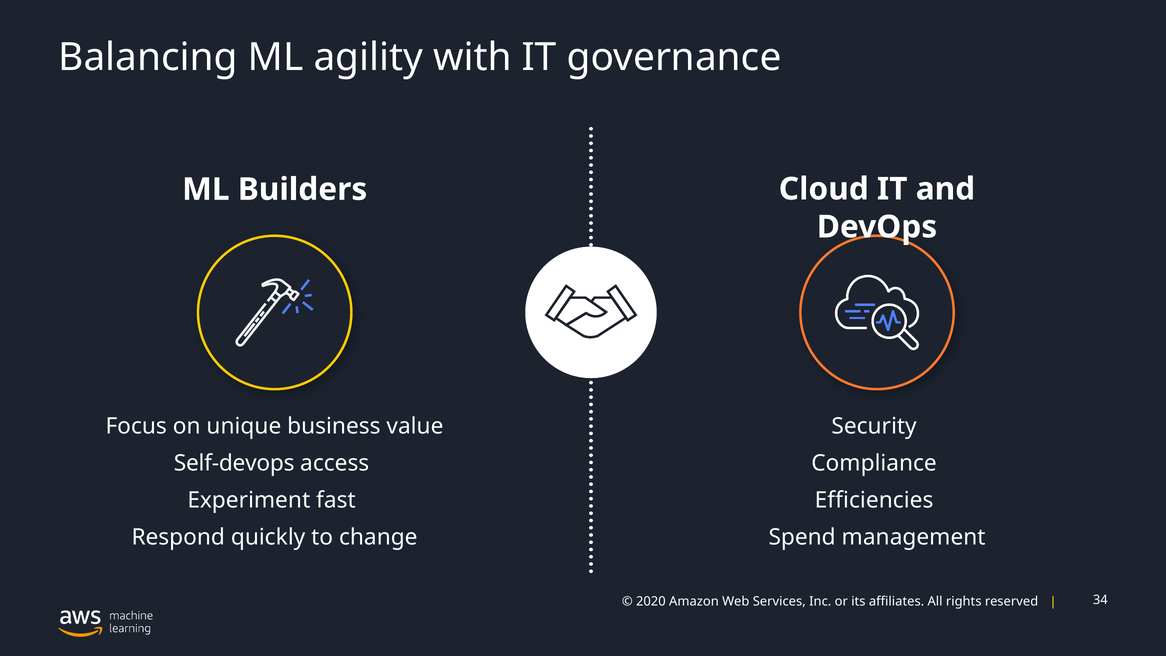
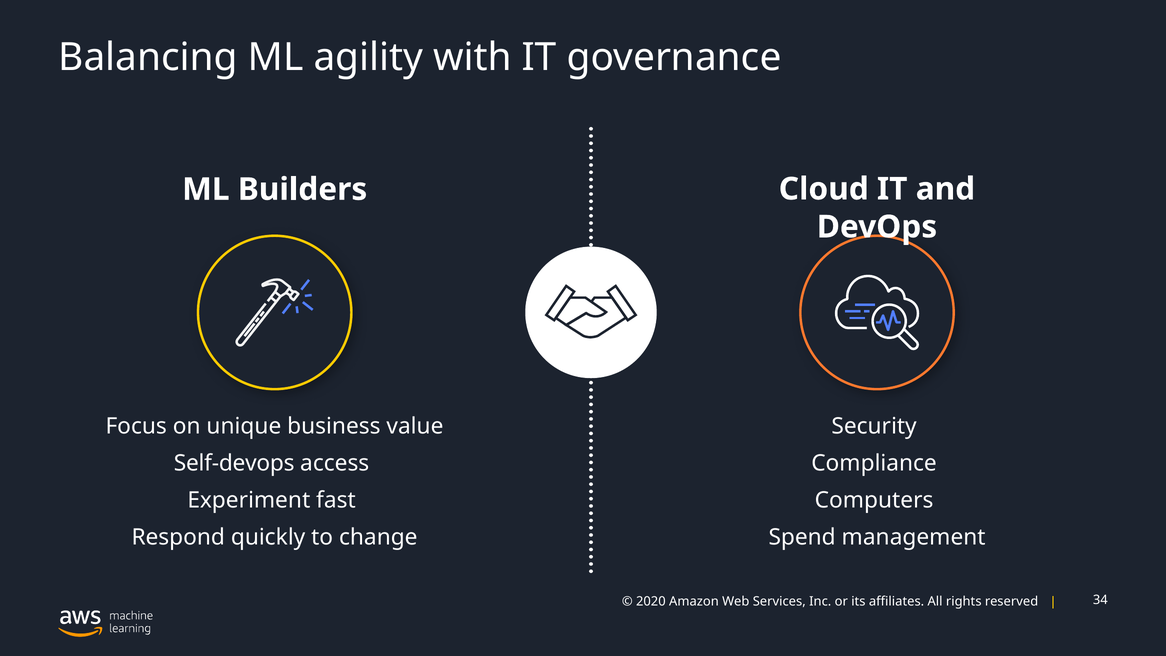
Efficiencies: Efficiencies -> Computers (874, 500)
